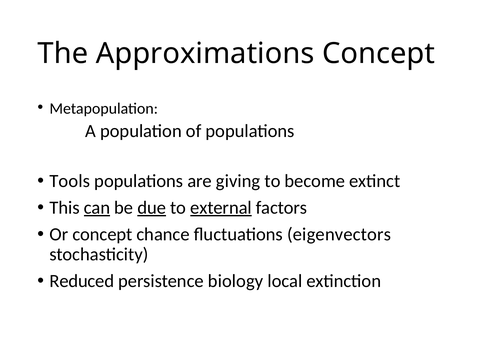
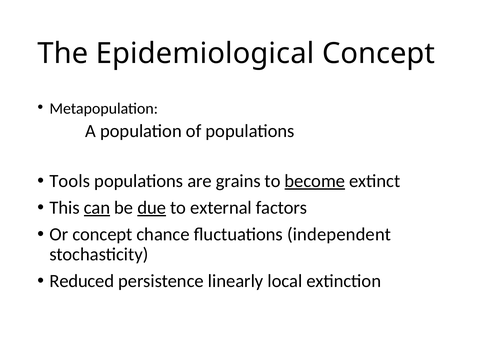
Approximations: Approximations -> Epidemiological (205, 53)
giving: giving -> grains (238, 181)
become underline: none -> present (315, 181)
external underline: present -> none (221, 208)
eigenvectors: eigenvectors -> independent (339, 234)
biology: biology -> linearly (236, 281)
